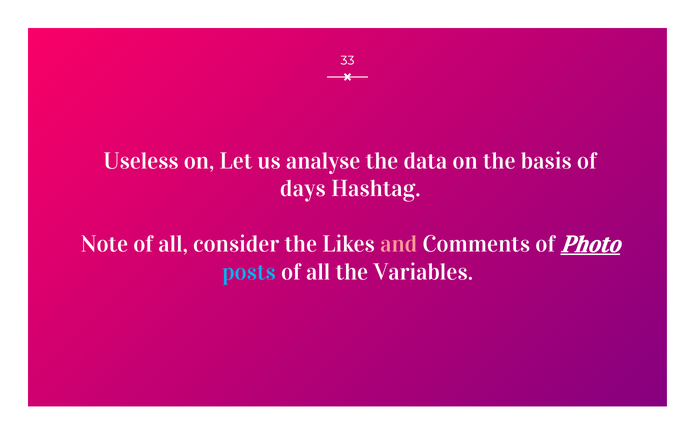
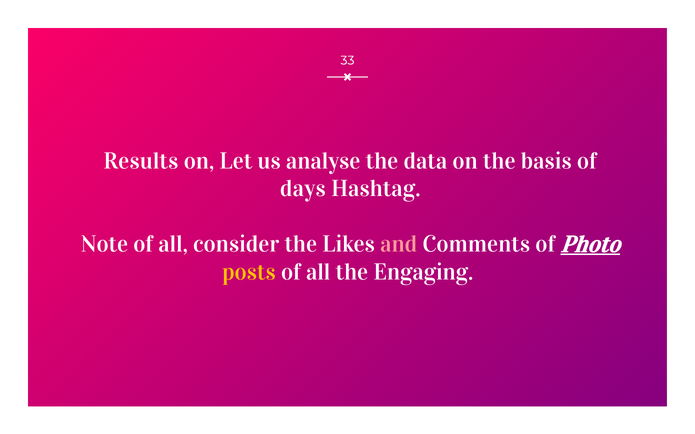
Useless: Useless -> Results (141, 161)
posts colour: light blue -> yellow (249, 272)
Variables: Variables -> Engaging (423, 272)
